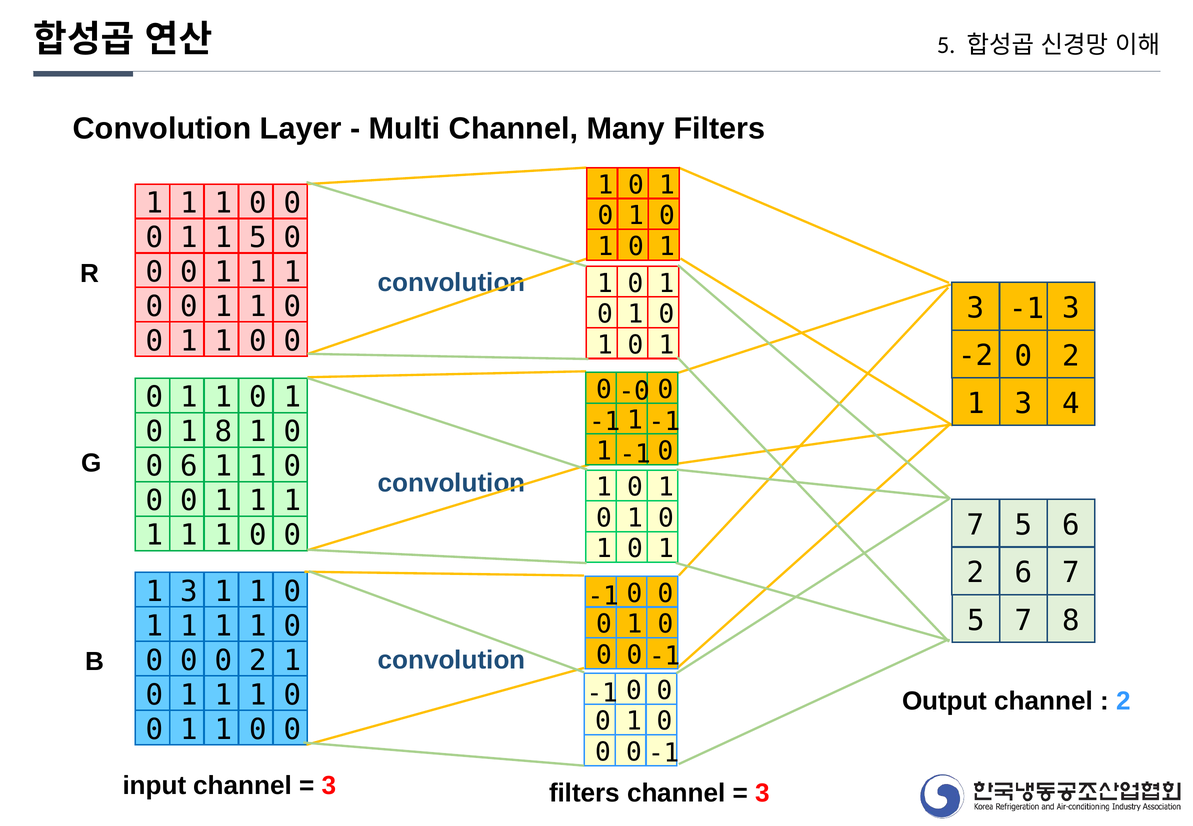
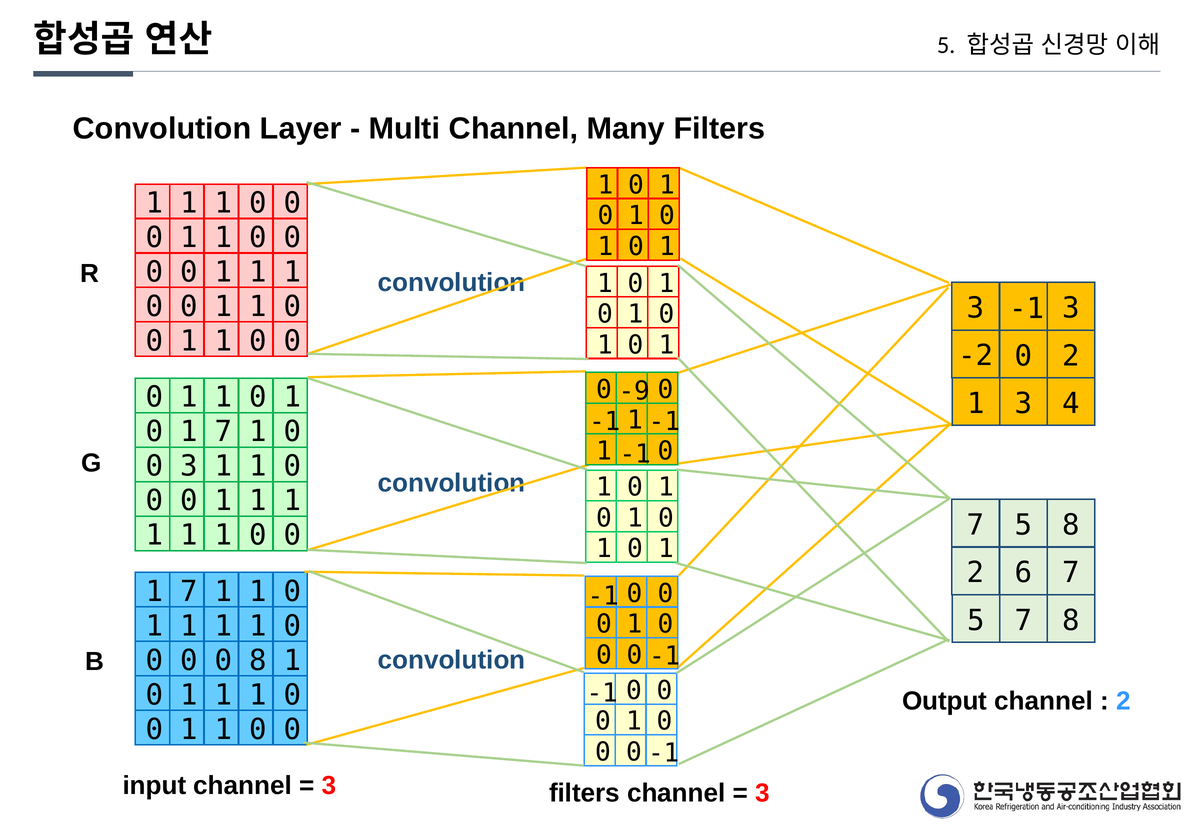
5: 5 -> 0 (258, 238)
-0: -0 -> -9 (635, 391)
0 1 8: 8 -> 7 (224, 432)
0 6: 6 -> 3 (189, 466)
5 6: 6 -> 8 (1071, 525)
3: 3 -> 7 (189, 592)
0 0 2: 2 -> 8 (258, 661)
